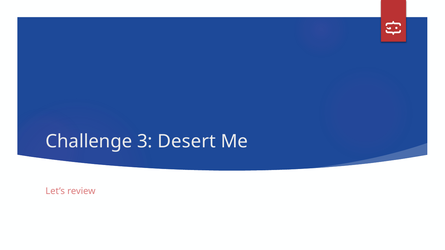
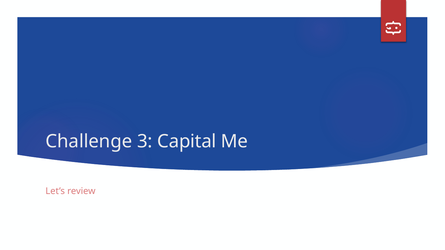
Desert: Desert -> Capital (187, 142)
